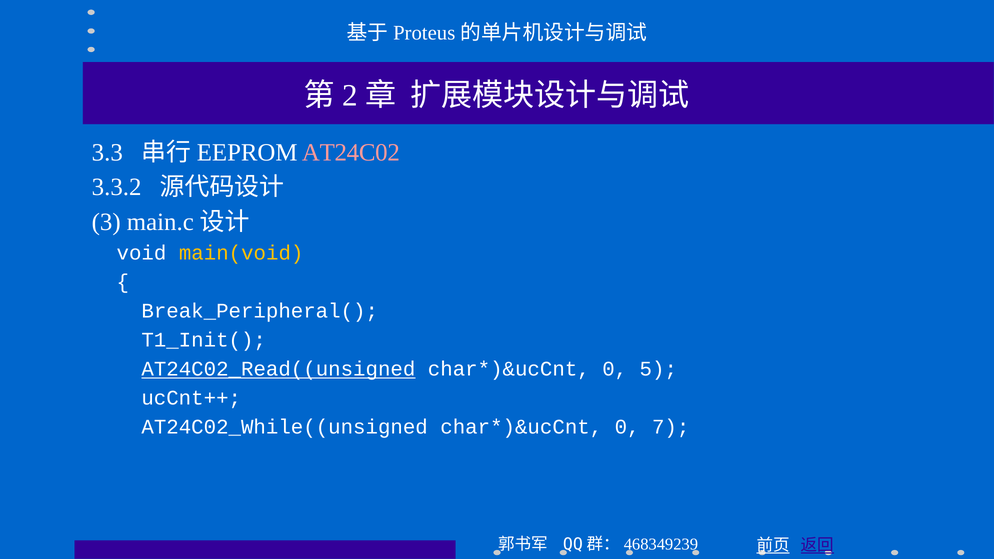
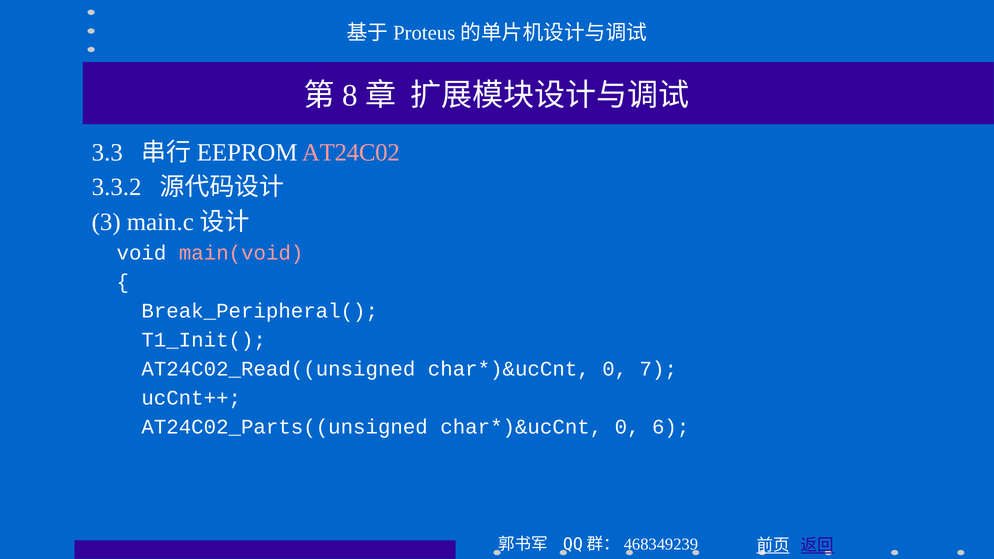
2: 2 -> 8 (350, 96)
main(void colour: yellow -> pink (241, 253)
AT24C02_Read((unsigned underline: present -> none (278, 369)
5: 5 -> 7 (658, 369)
AT24C02_While((unsigned: AT24C02_While((unsigned -> AT24C02_Parts((unsigned (285, 427)
7: 7 -> 6 (671, 427)
